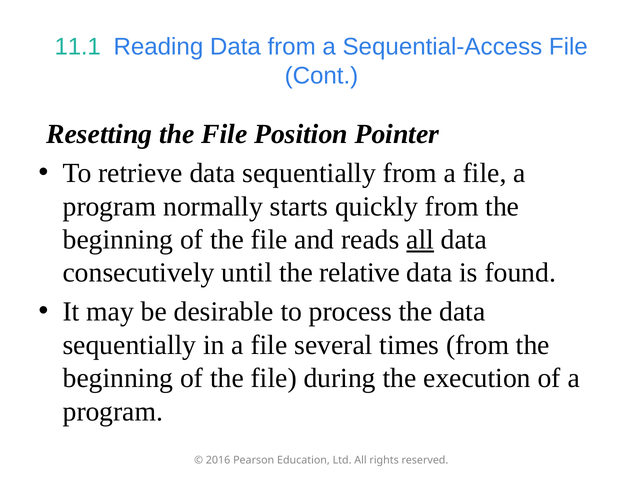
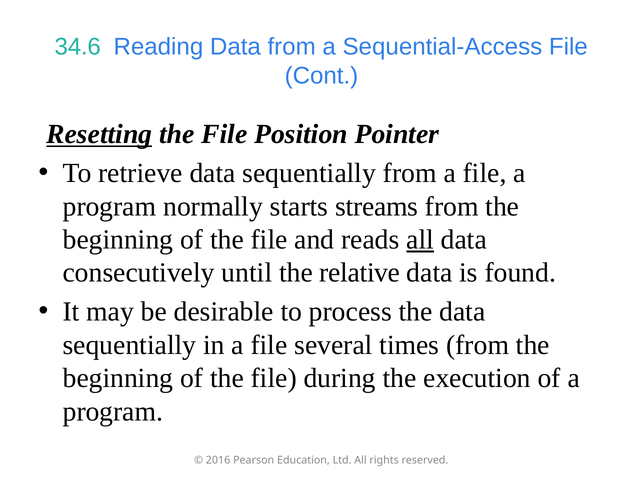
11.1: 11.1 -> 34.6 (78, 47)
Resetting underline: none -> present (99, 134)
quickly: quickly -> streams (377, 206)
